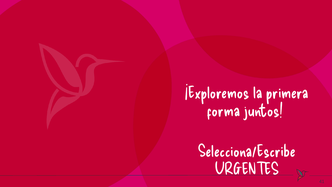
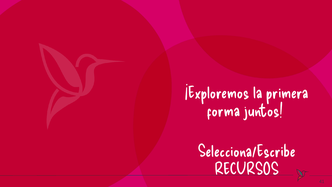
URGENTES: URGENTES -> RECURSOS (247, 169)
